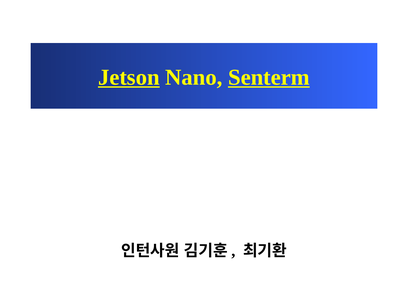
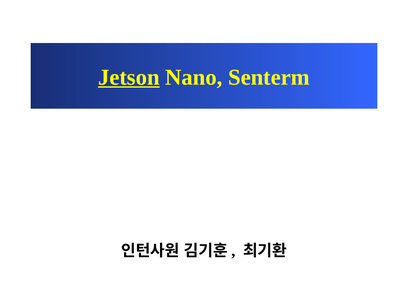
Senterm underline: present -> none (269, 77)
